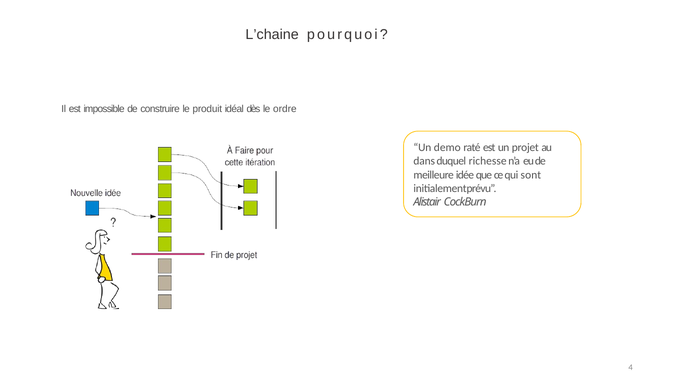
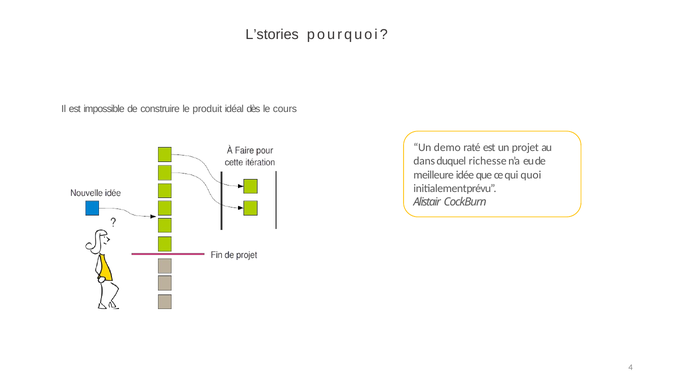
L’chaine: L’chaine -> L’stories (272, 35)
ordre: ordre -> cours (285, 109)
sont: sont -> quoi (531, 175)
